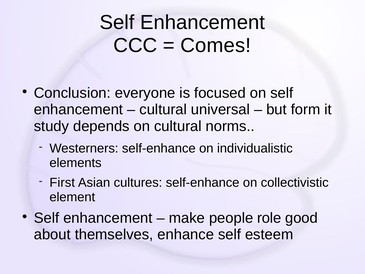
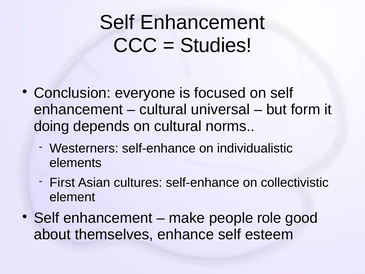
Comes: Comes -> Studies (216, 45)
study: study -> doing (51, 126)
